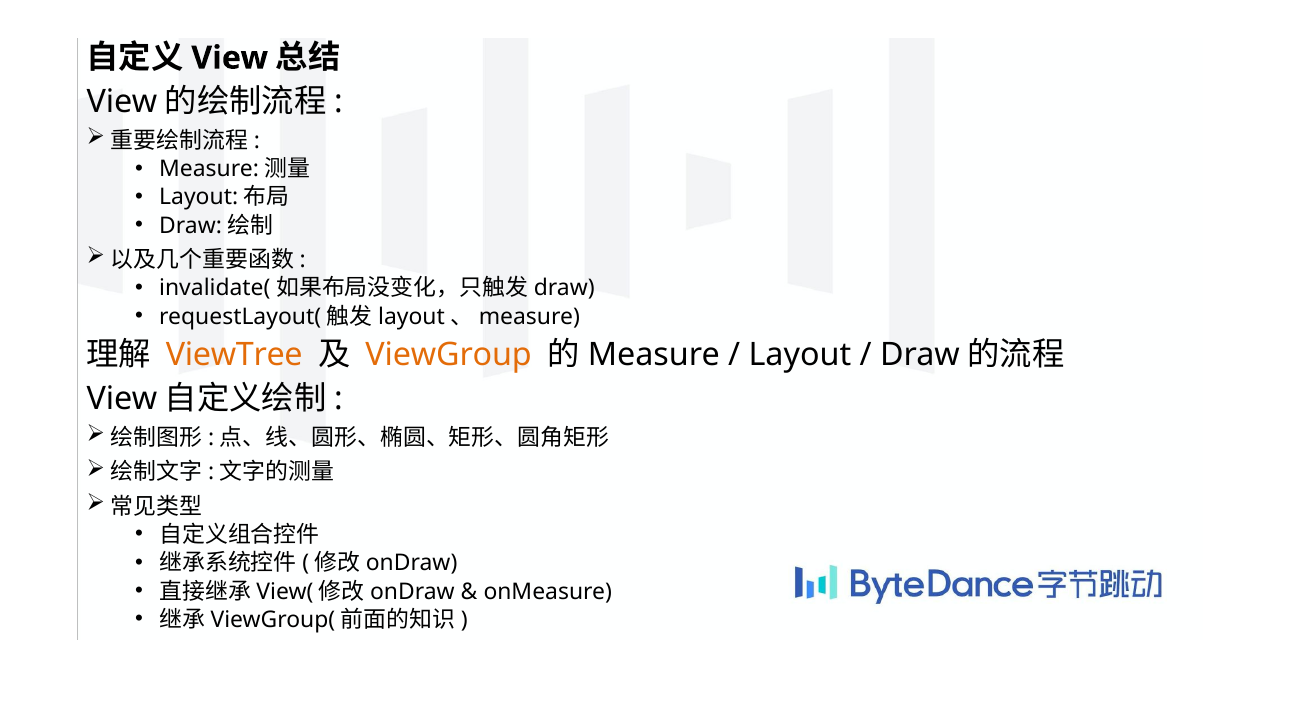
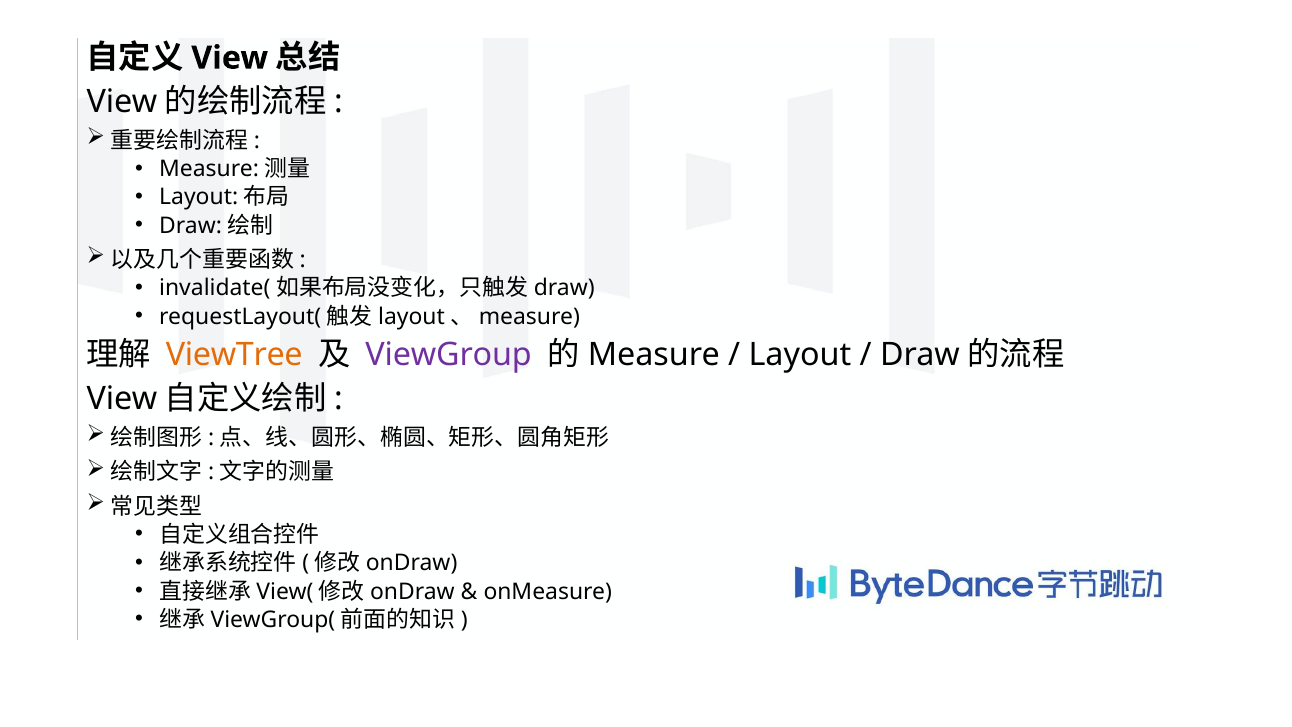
ViewGroup colour: orange -> purple (449, 355)
